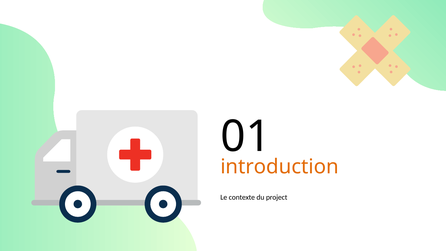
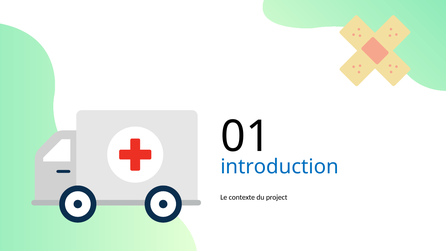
introduction colour: orange -> blue (280, 167)
